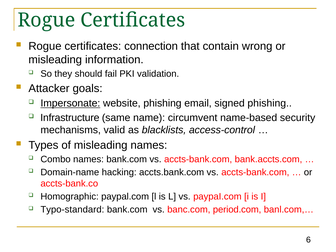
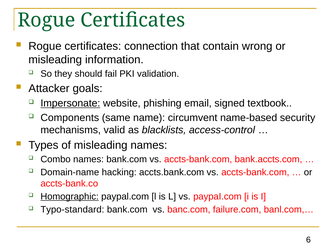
signed phishing: phishing -> textbook (270, 103)
Infrastructure: Infrastructure -> Components (70, 118)
Homographic underline: none -> present (70, 197)
period.com: period.com -> failure.com (237, 210)
